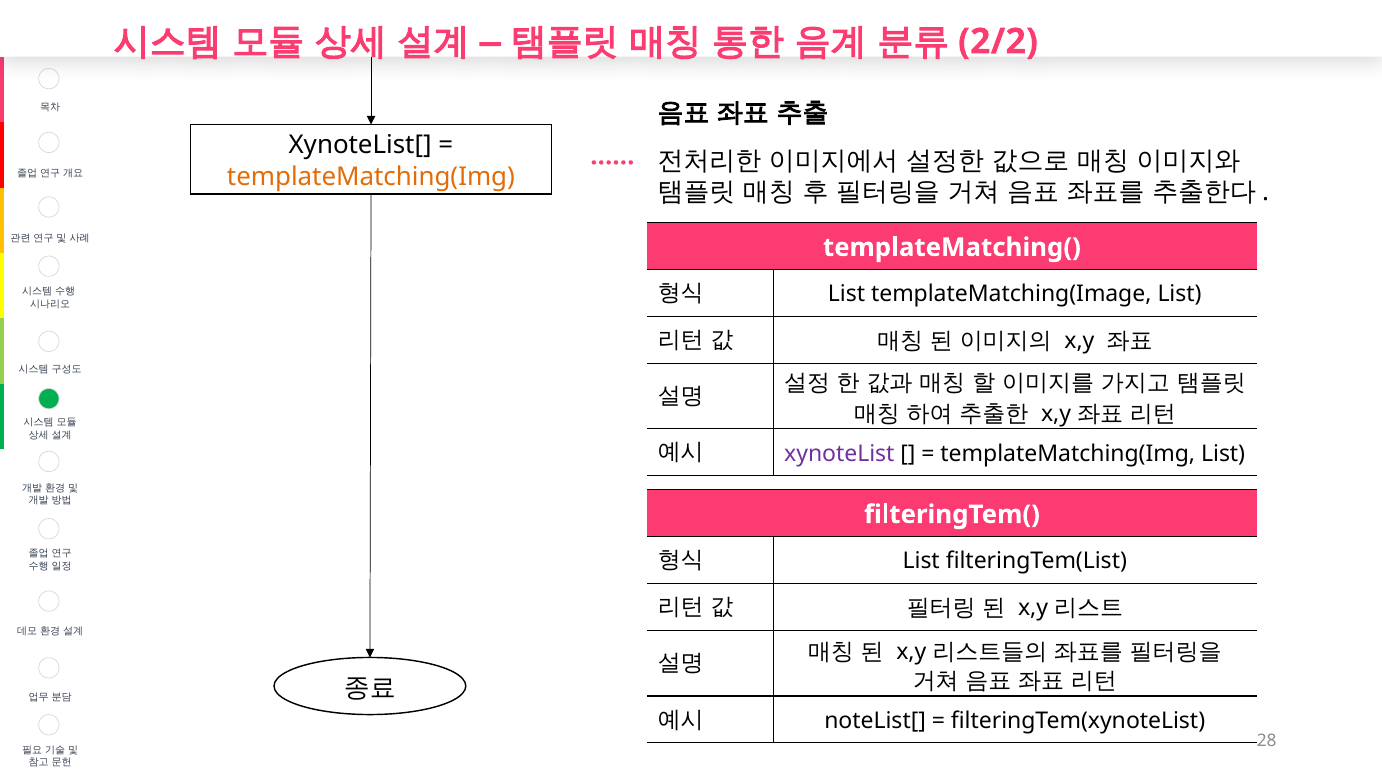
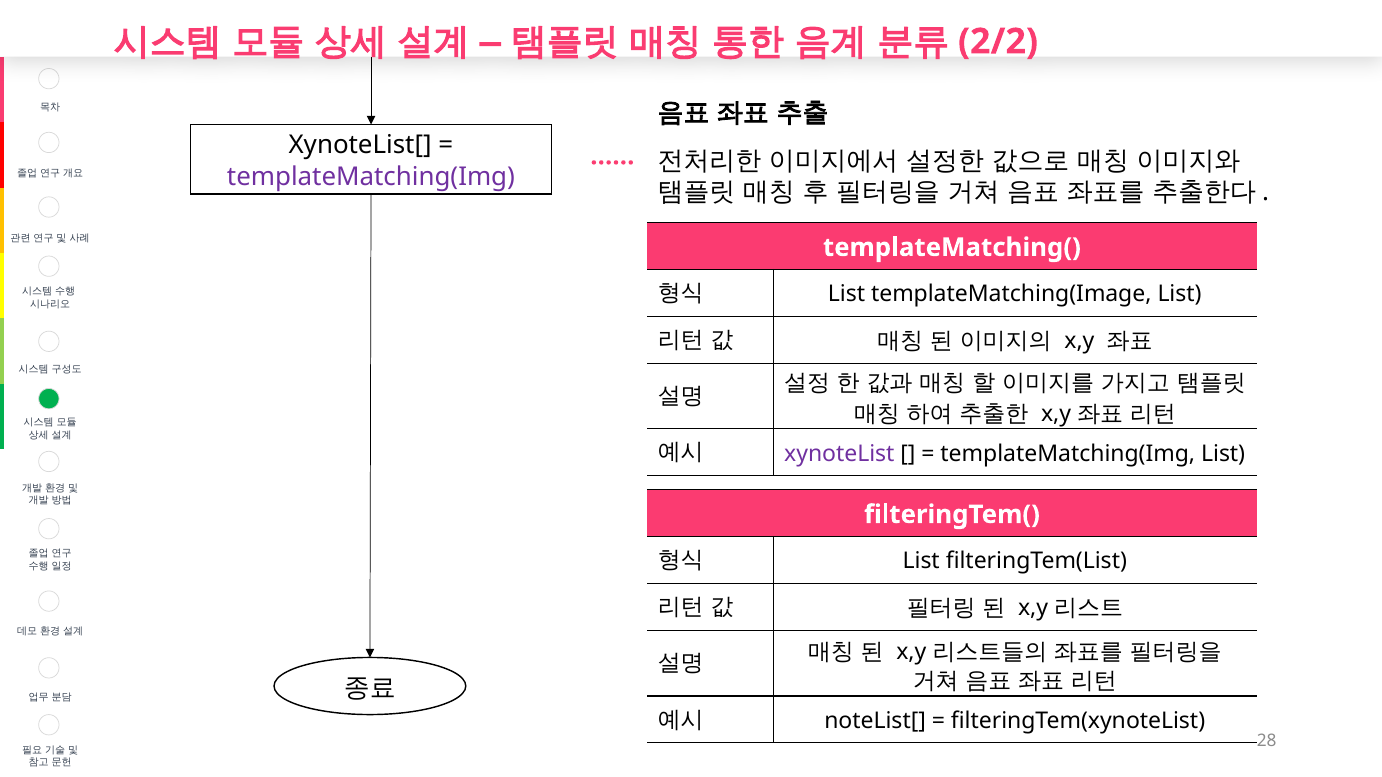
templateMatching(Img colour: orange -> purple (371, 177)
